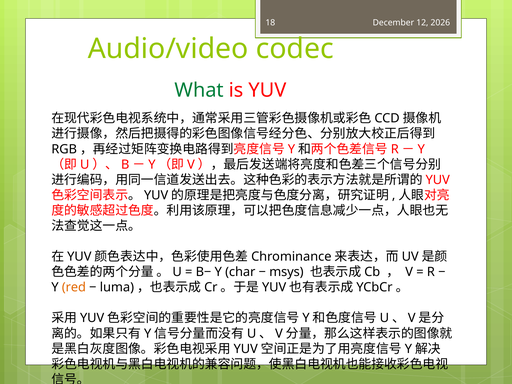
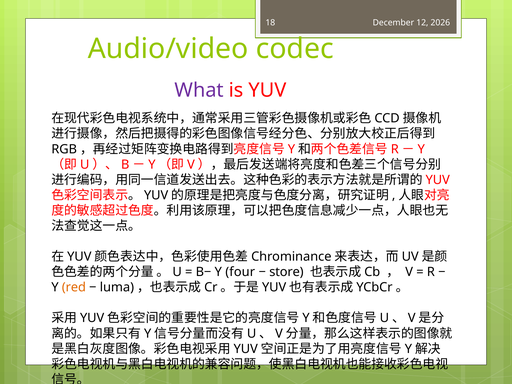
What colour: green -> purple (199, 90)
char: char -> four (240, 272)
msys: msys -> store (286, 272)
